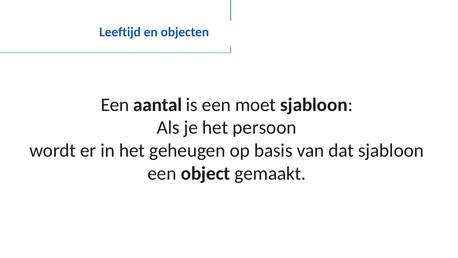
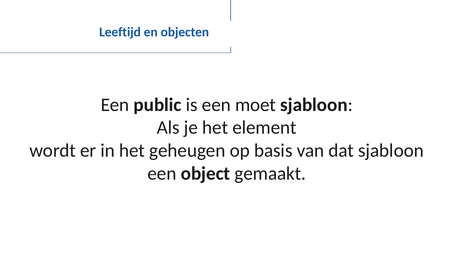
aantal: aantal -> public (158, 105)
persoon: persoon -> element (265, 127)
